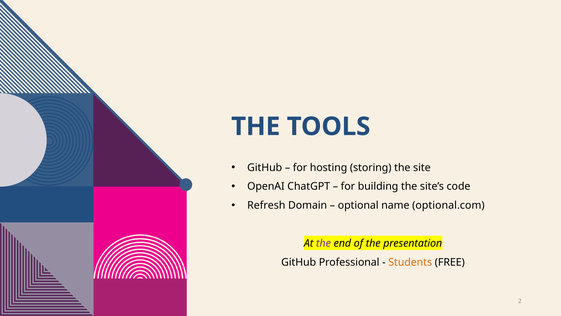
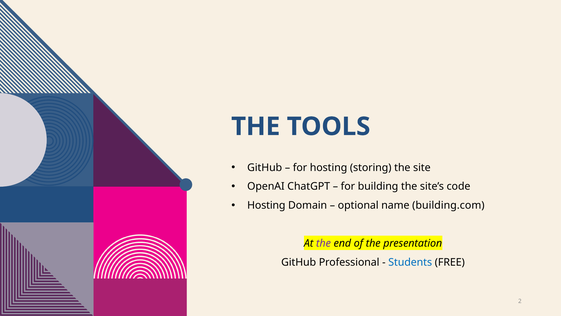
Refresh: Refresh -> Hosting (266, 205)
optional.com: optional.com -> building.com (448, 205)
Students colour: orange -> blue (410, 262)
